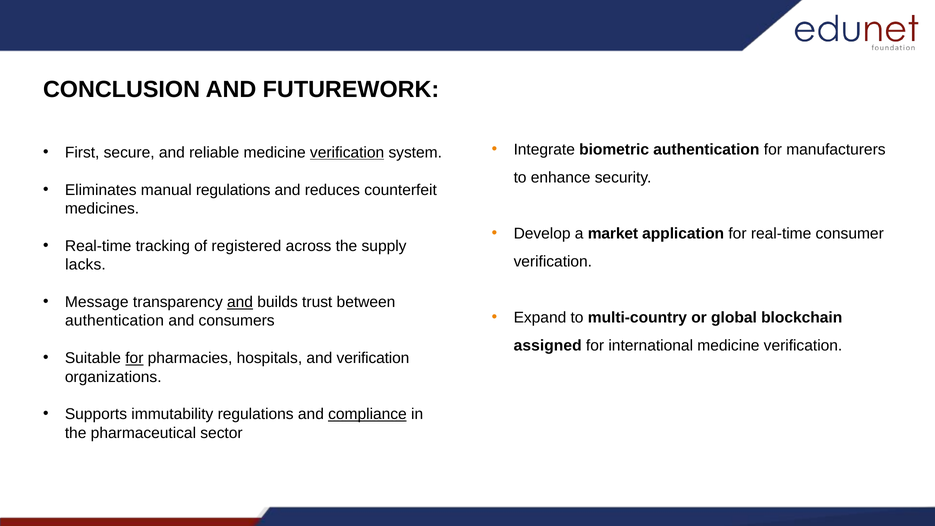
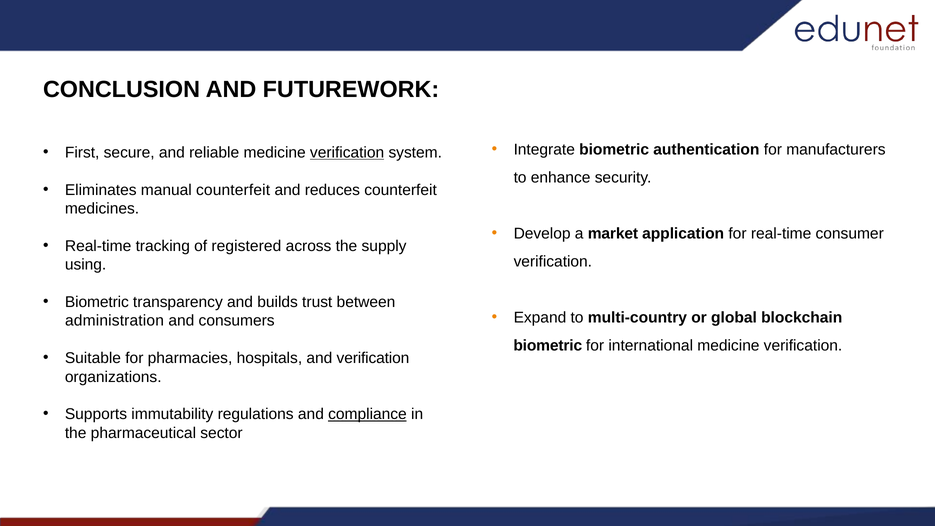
manual regulations: regulations -> counterfeit (233, 190)
lacks: lacks -> using (86, 265)
Message: Message -> Biometric (97, 302)
and underline: present -> none (240, 302)
authentication: authentication -> administration (114, 321)
assigned: assigned -> biometric (548, 346)
for underline: present -> none (134, 358)
